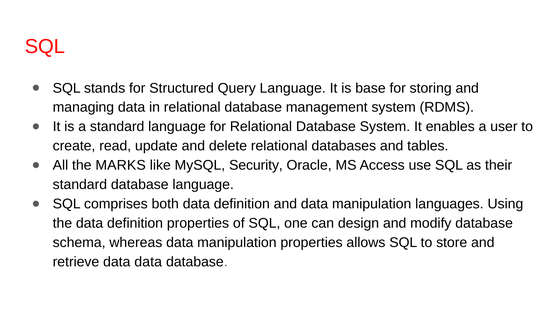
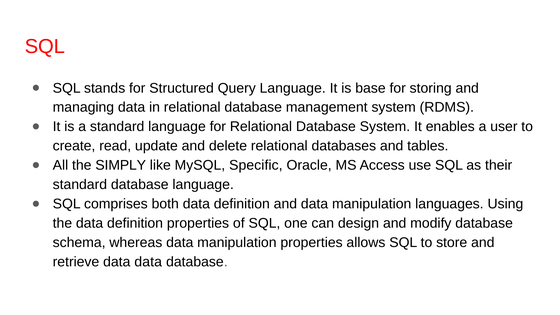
MARKS: MARKS -> SIMPLY (121, 165)
Security: Security -> Specific (256, 165)
